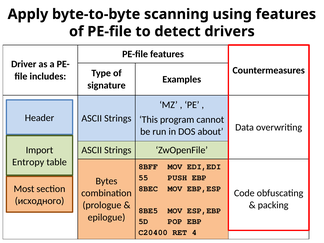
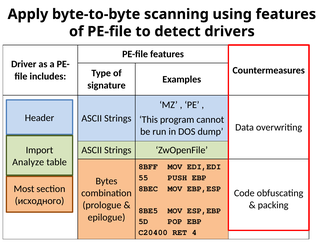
about: about -> dump (210, 132)
Entropy: Entropy -> Analyze (28, 162)
